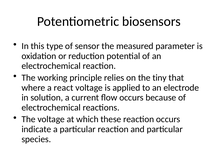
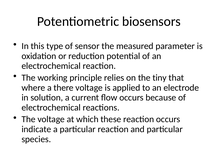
react: react -> there (64, 87)
